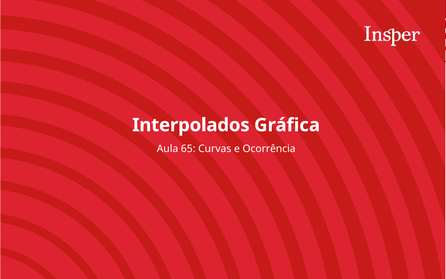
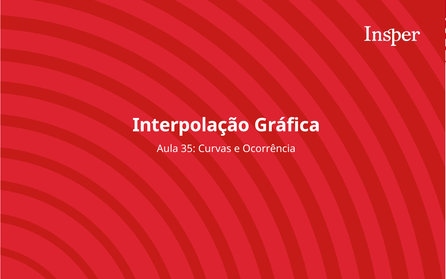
Interpolados: Interpolados -> Interpolação (191, 125)
65: 65 -> 35 (188, 149)
